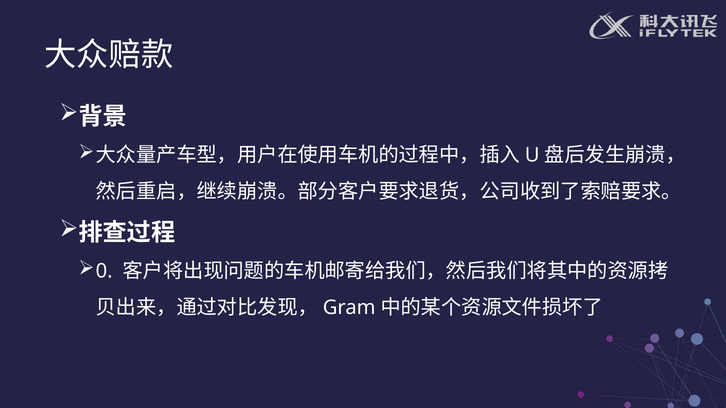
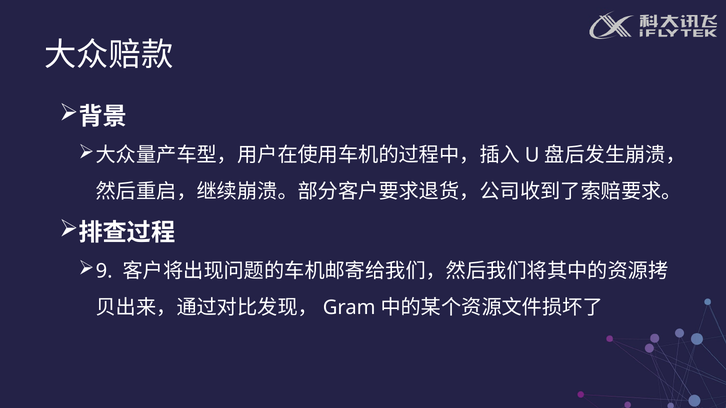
0: 0 -> 9 (104, 272)
